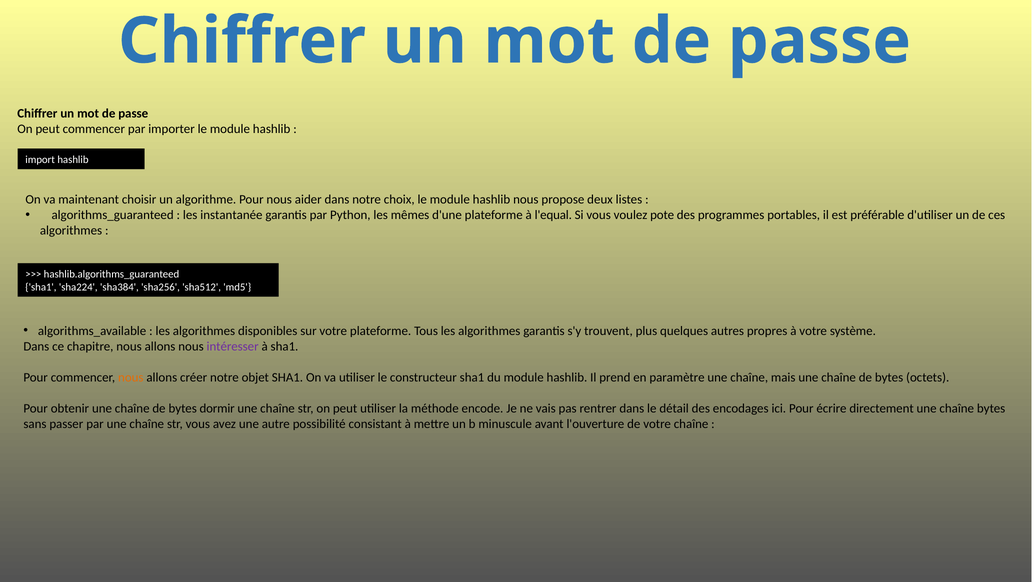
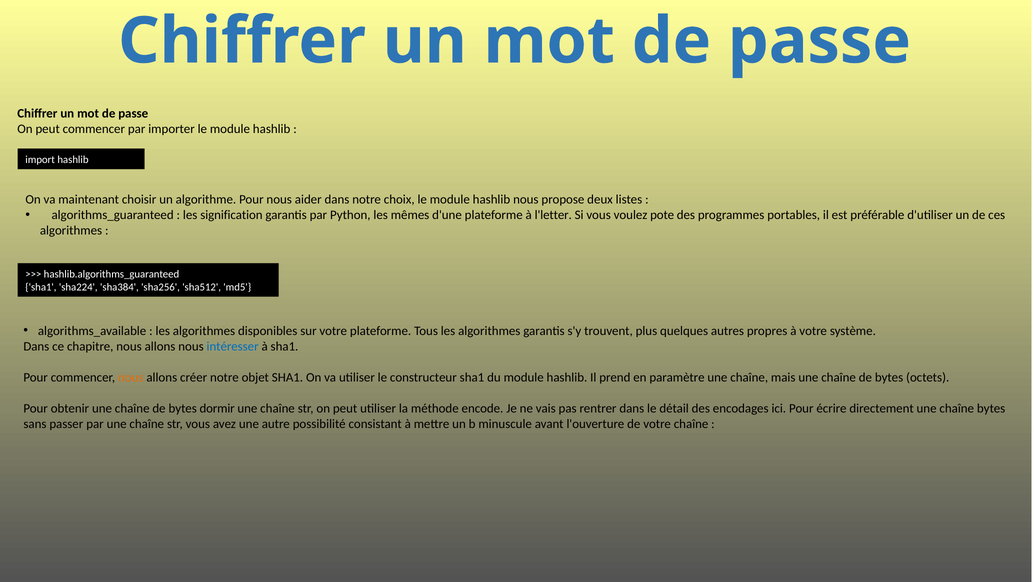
instantanée: instantanée -> signification (231, 215)
l'equal: l'equal -> l'letter (553, 215)
intéresser colour: purple -> blue (233, 346)
